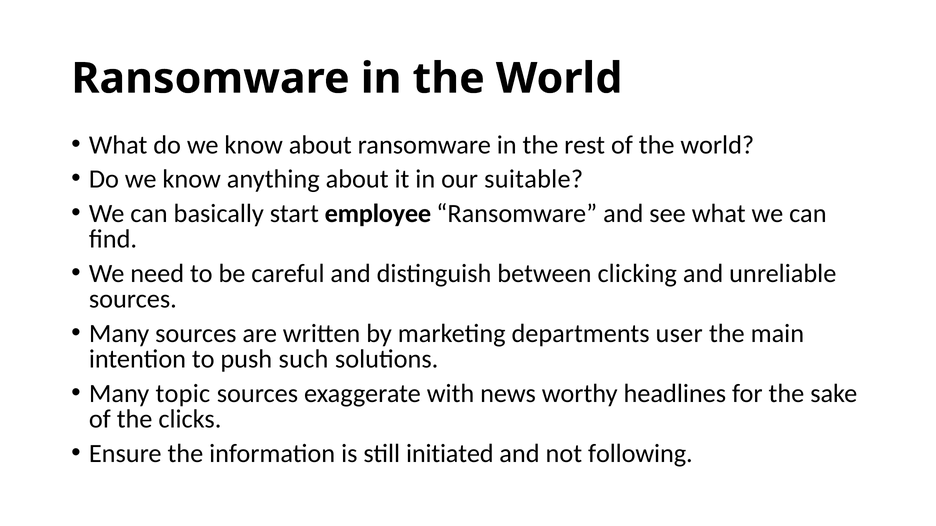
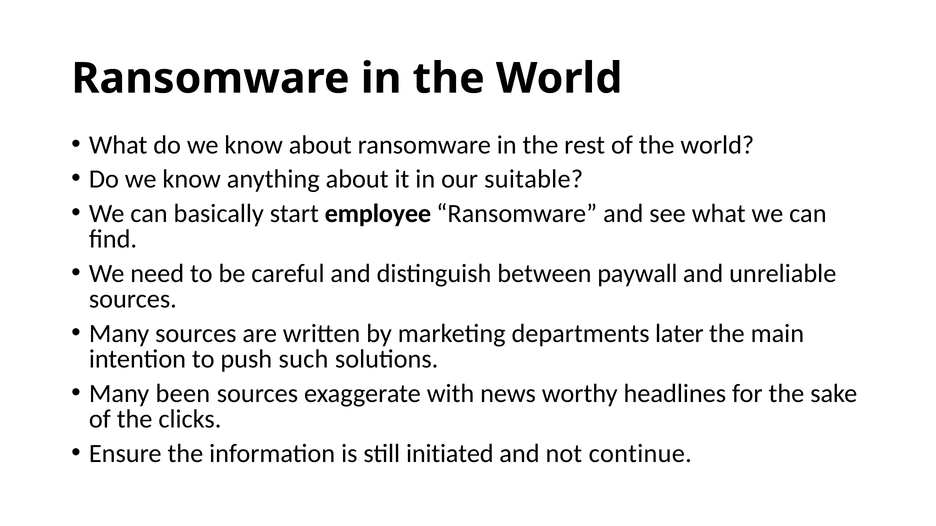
clicking: clicking -> paywall (637, 274)
user: user -> later (679, 334)
topic: topic -> been (183, 394)
following: following -> continue (640, 454)
